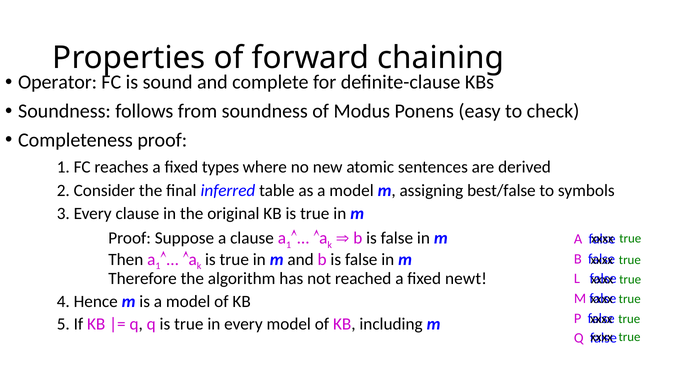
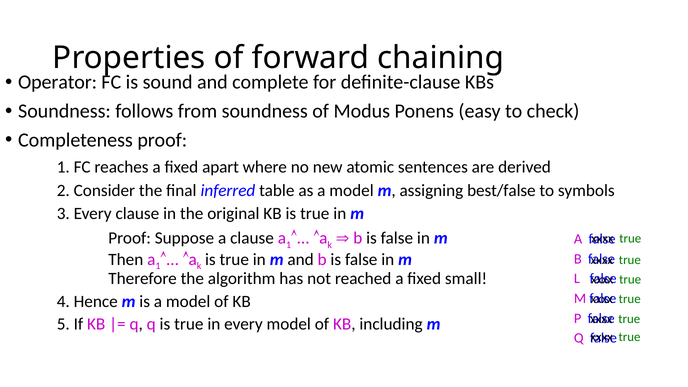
types: types -> apart (221, 167)
newt: newt -> small (466, 278)
